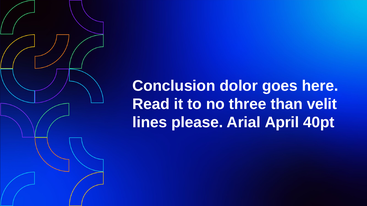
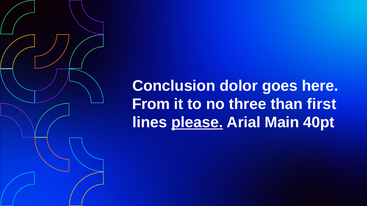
Read: Read -> From (151, 104)
velit: velit -> first (322, 104)
please underline: none -> present (197, 123)
April: April -> Main (282, 123)
